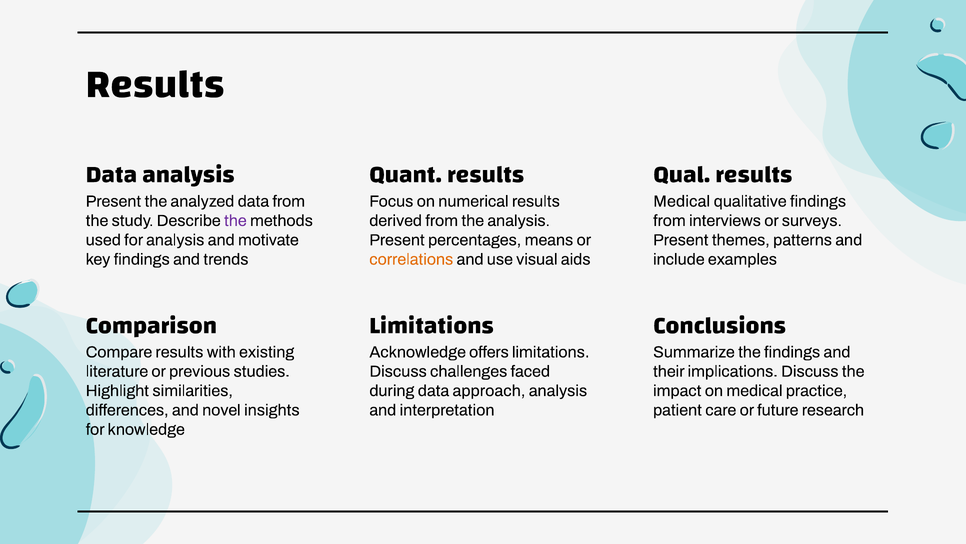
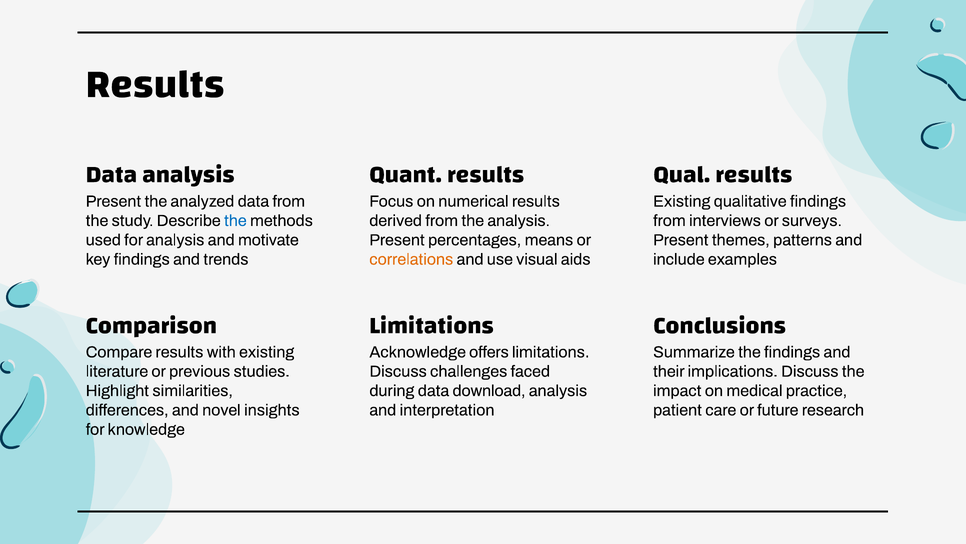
Medical: Medical -> Existing (682, 201)
the colour: purple -> blue (235, 220)
approach: approach -> download (489, 390)
